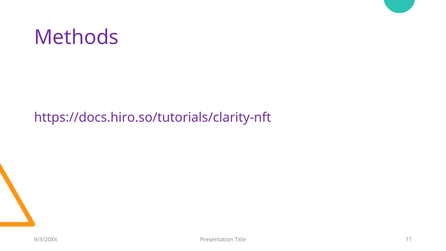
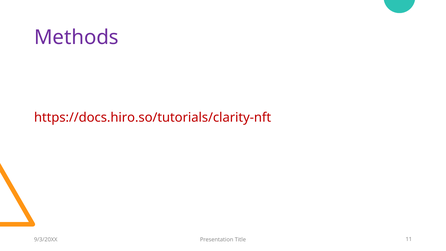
https://docs.hiro.so/tutorials/clarity-nft colour: purple -> red (153, 118)
